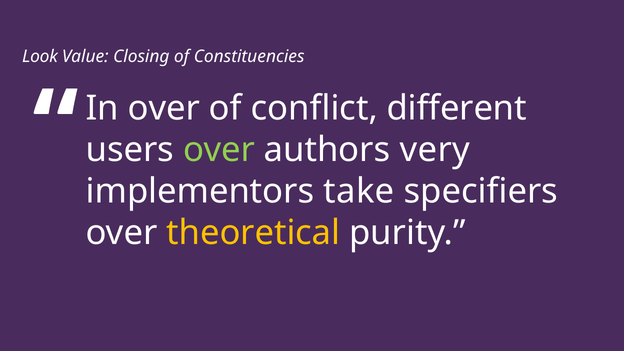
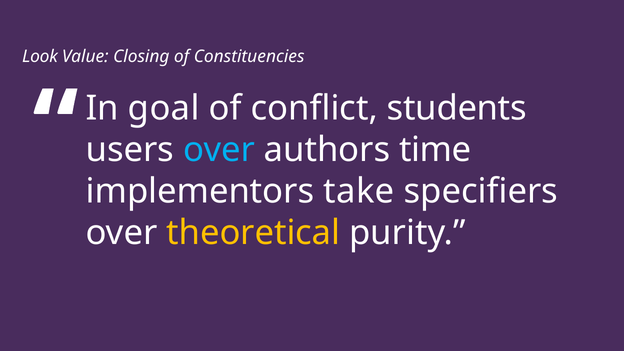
In over: over -> goal (164, 108)
different: different -> students (457, 108)
over colour: light green -> light blue (219, 150)
very: very -> time (435, 150)
